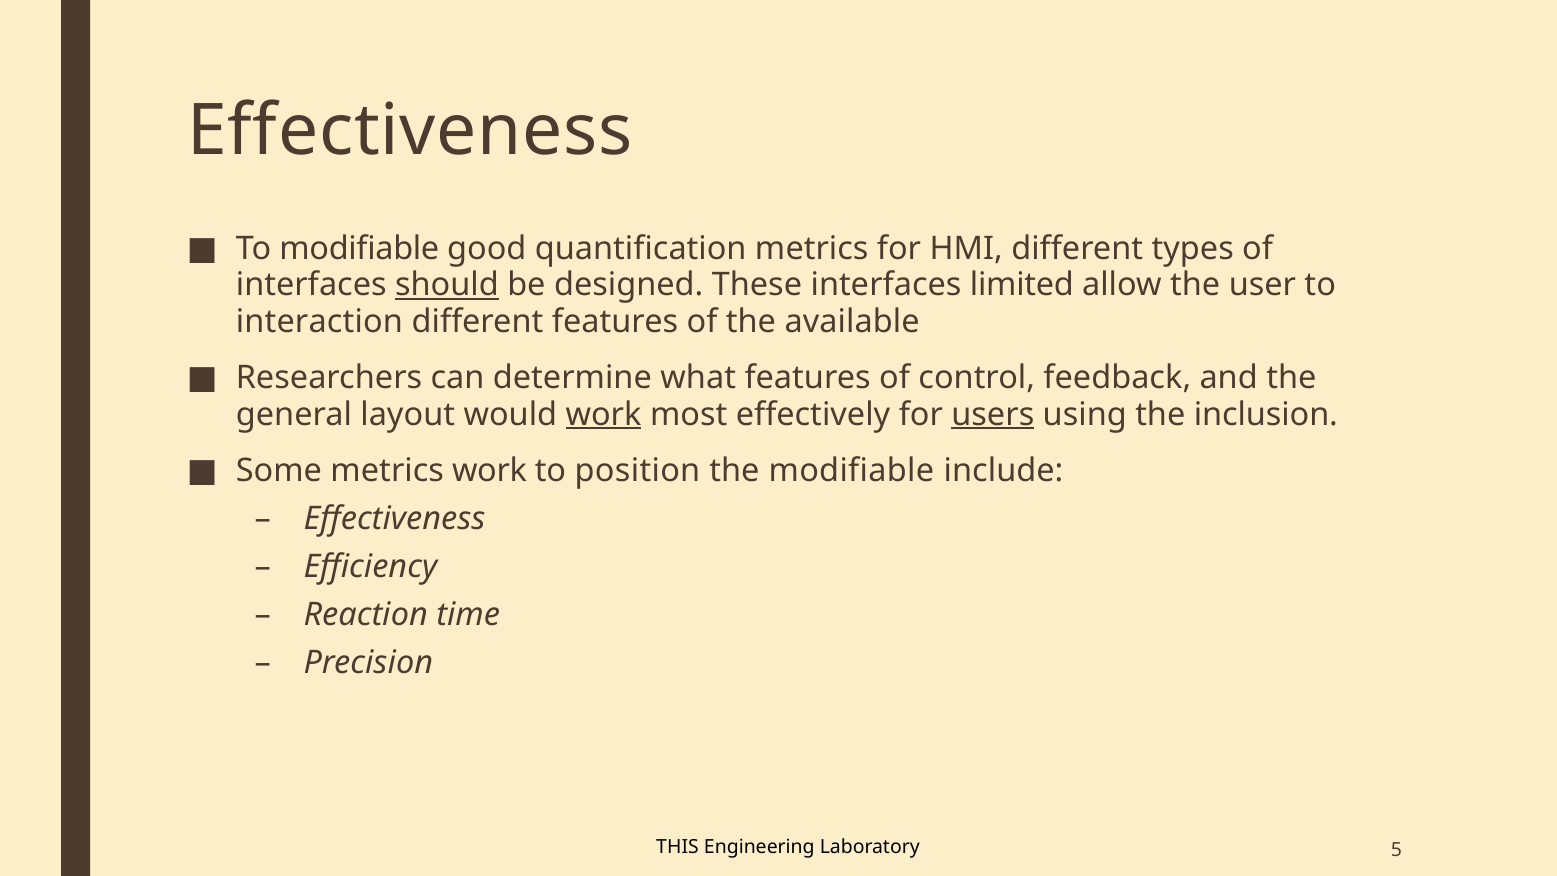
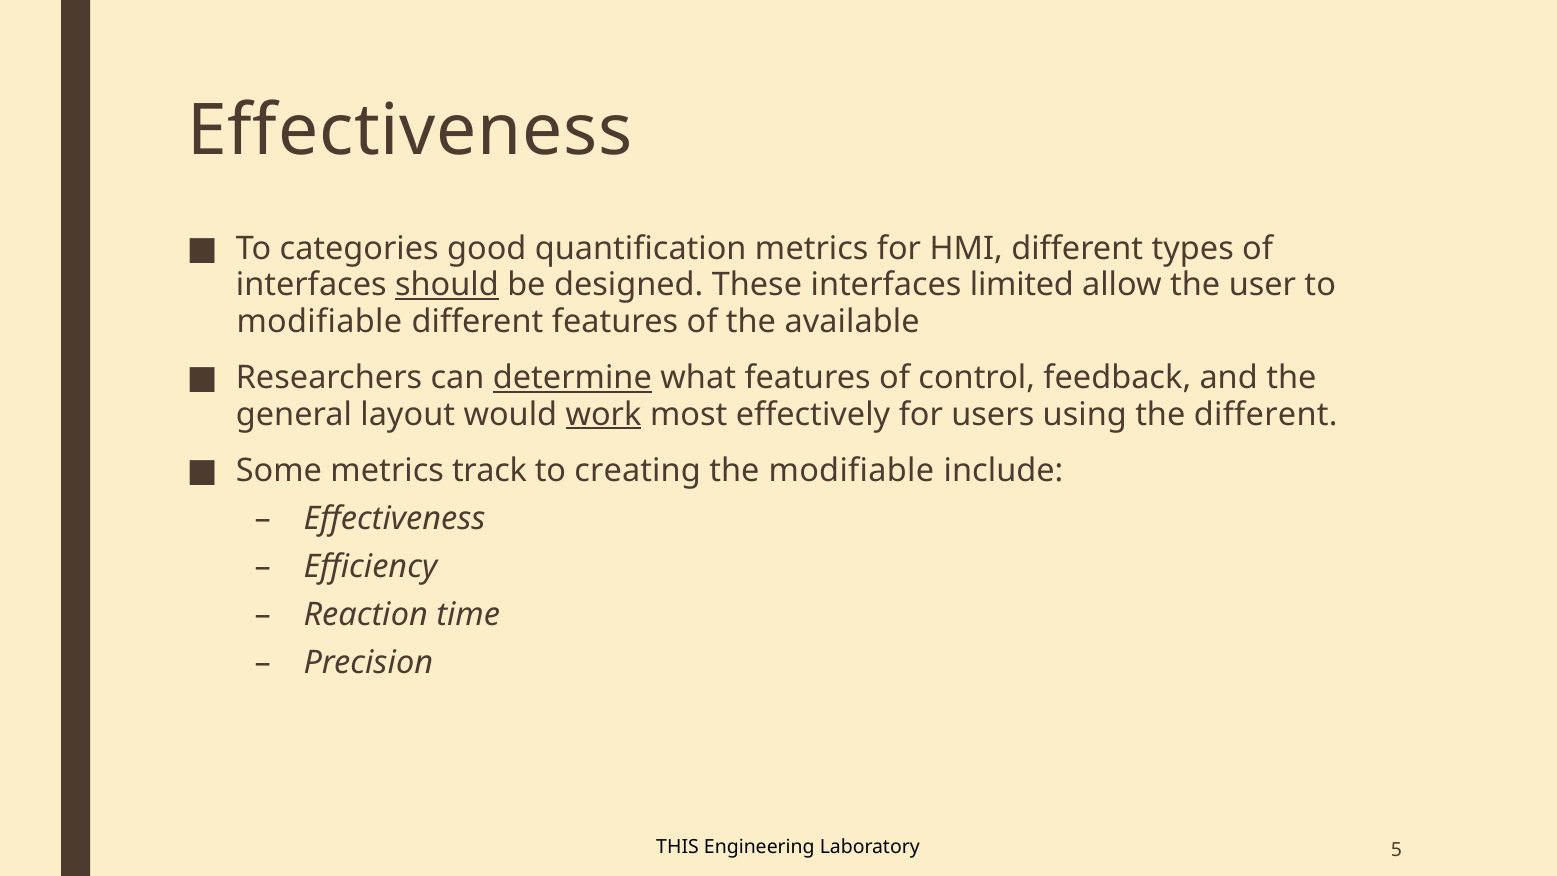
To modifiable: modifiable -> categories (359, 248)
interaction: interaction -> modifiable (319, 322)
determine underline: none -> present (572, 378)
users underline: present -> none (993, 414)
the inclusion: inclusion -> different (1266, 414)
metrics work: work -> track (489, 470)
position: position -> creating (638, 470)
